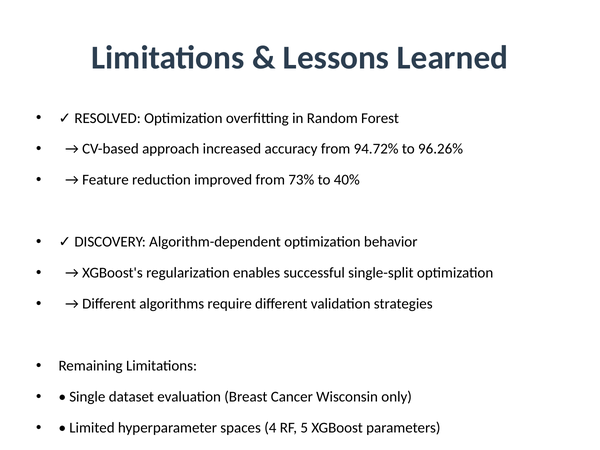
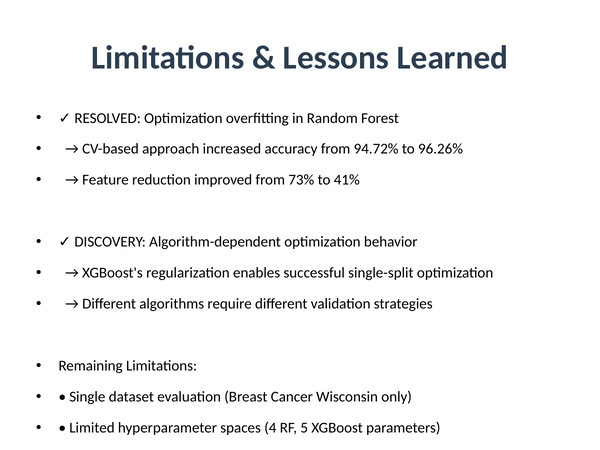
40%: 40% -> 41% (347, 180)
